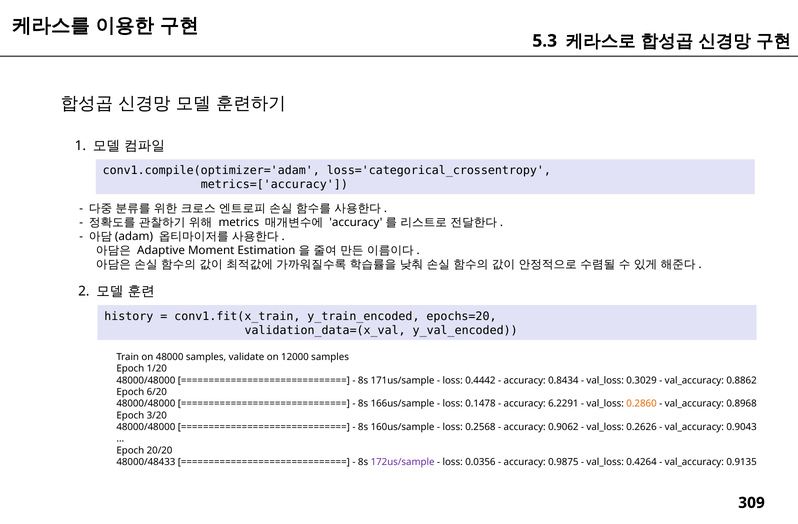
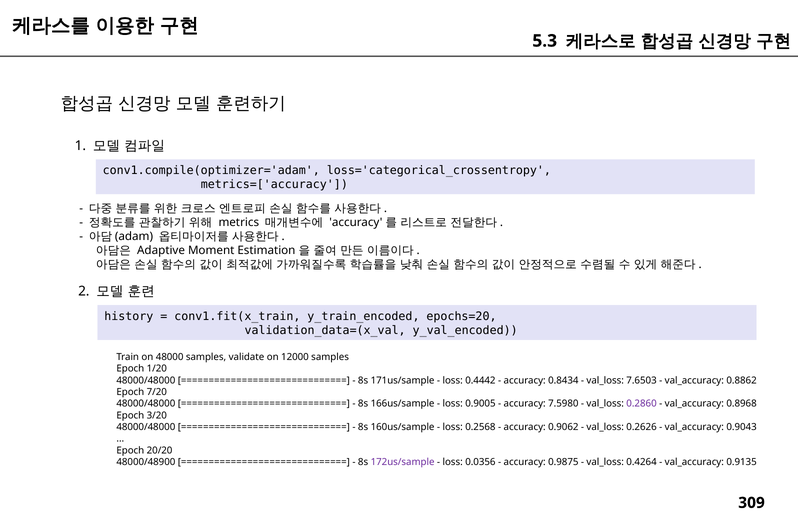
0.3029: 0.3029 -> 7.6503 (642, 380)
6/20: 6/20 -> 7/20 (157, 392)
0.1478: 0.1478 -> 0.9005 (480, 404)
6.2291: 6.2291 -> 7.5980 (563, 404)
0.2860 colour: orange -> purple (642, 404)
48000/48433: 48000/48433 -> 48000/48900 (146, 462)
